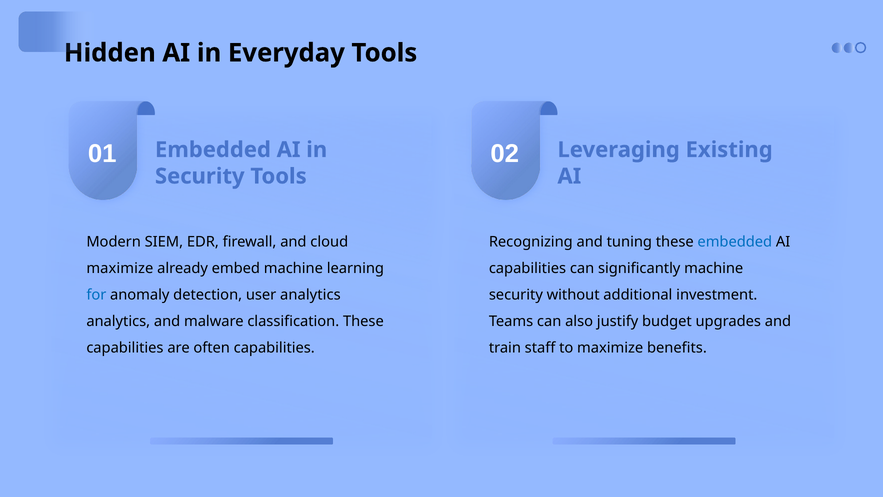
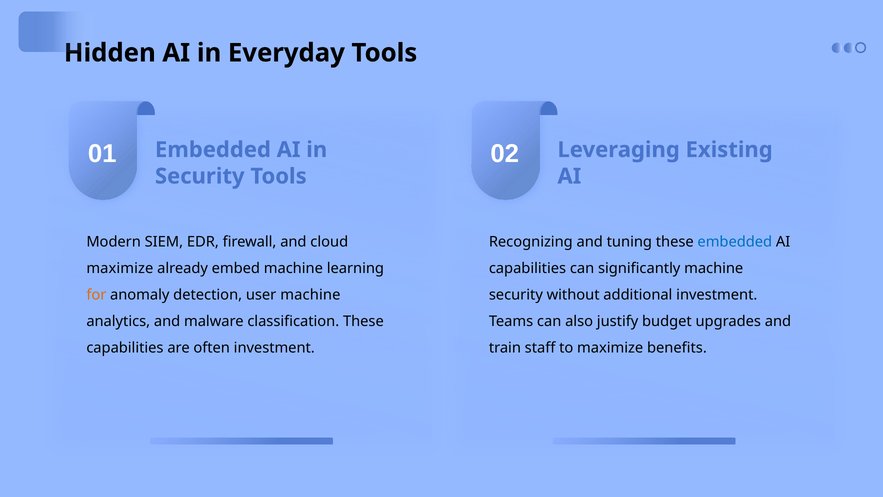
for colour: blue -> orange (96, 295)
user analytics: analytics -> machine (310, 295)
often capabilities: capabilities -> investment (274, 348)
